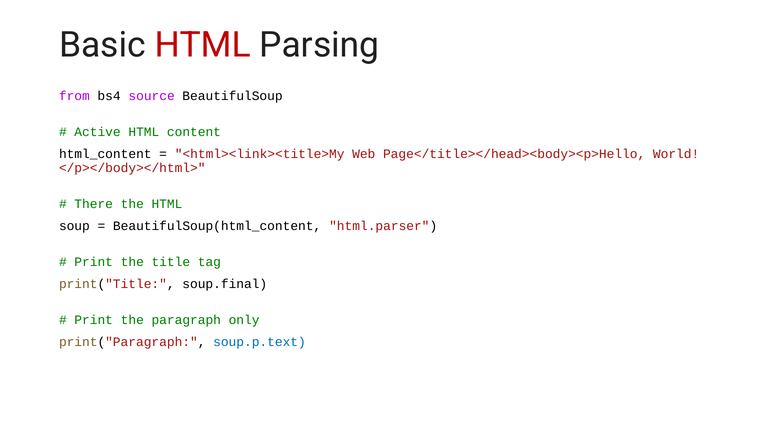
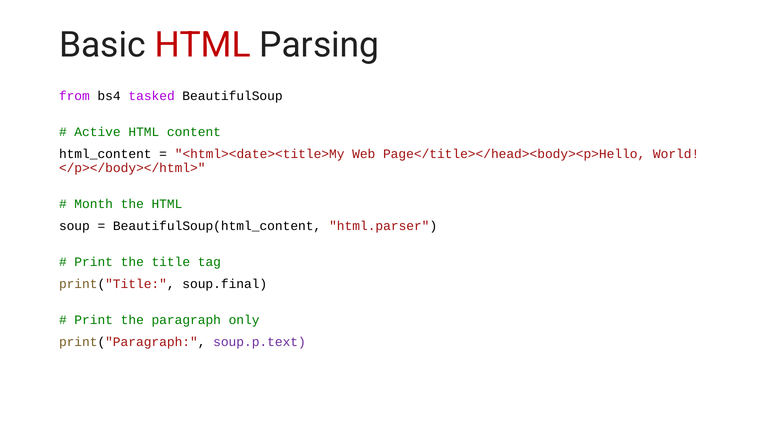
source: source -> tasked (152, 96)
<html><link><title>My: <html><link><title>My -> <html><date><title>My (260, 154)
There: There -> Month (94, 204)
soup.p.text colour: blue -> purple (259, 341)
